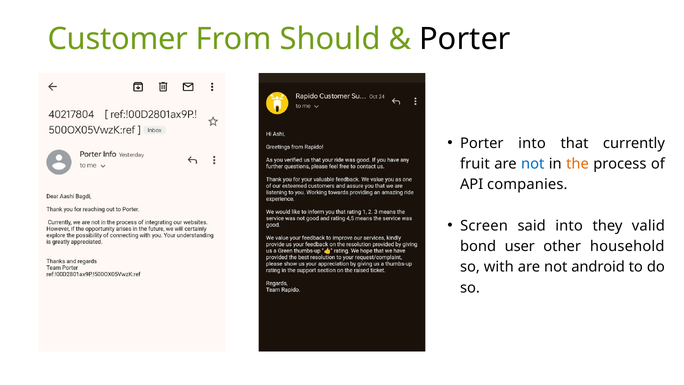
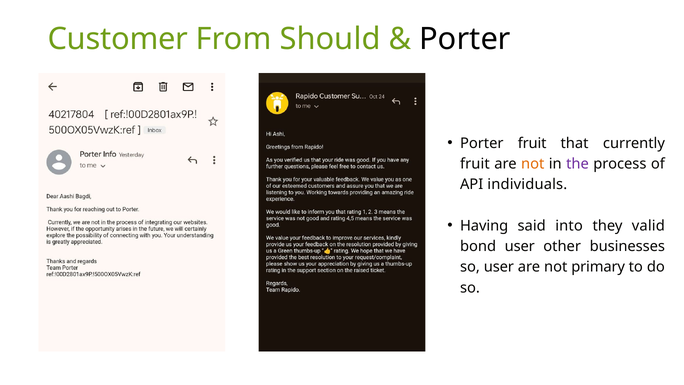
Porter into: into -> fruit (532, 143)
not colour: blue -> orange (533, 164)
the colour: orange -> purple (578, 164)
companies: companies -> individuals (527, 184)
Screen: Screen -> Having (484, 226)
household: household -> businesses (627, 246)
so with: with -> user (499, 267)
android: android -> primary (598, 267)
